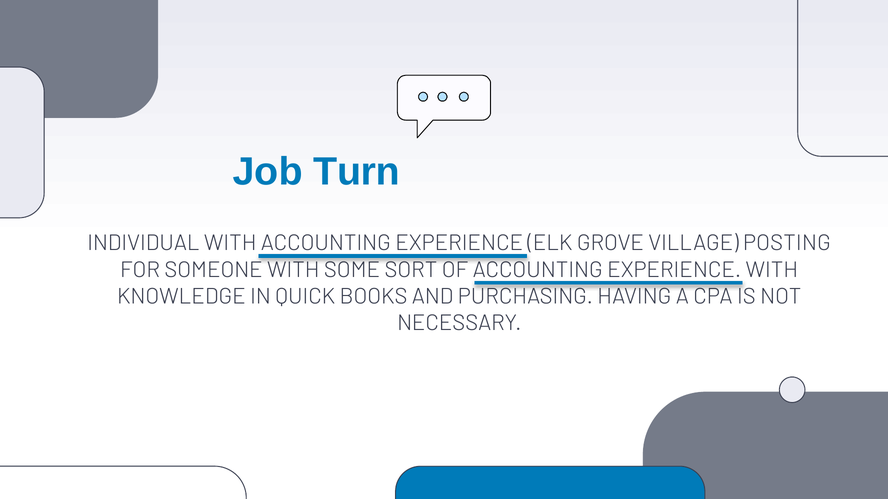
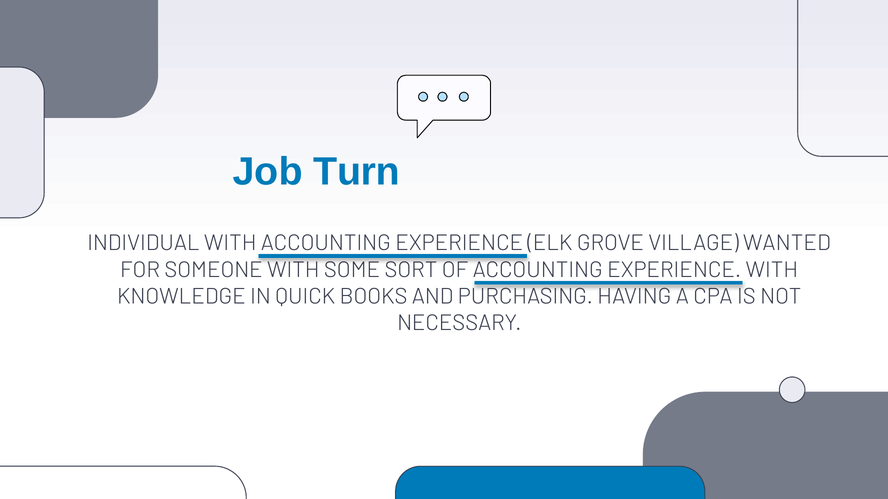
POSTING: POSTING -> WANTED (787, 243)
